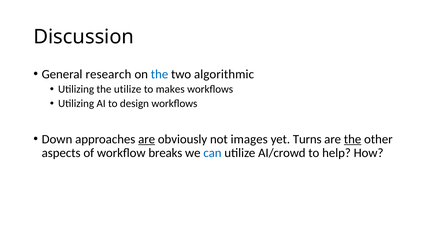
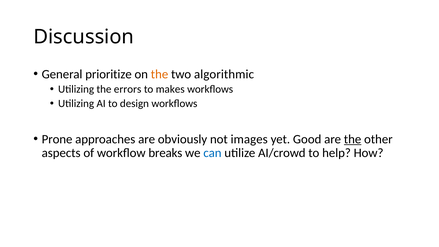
research: research -> prioritize (109, 74)
the colour: blue -> orange (160, 74)
the utilize: utilize -> errors (128, 89)
Down: Down -> Prone (57, 139)
are underline: present -> none (147, 139)
Turns: Turns -> Good (307, 139)
